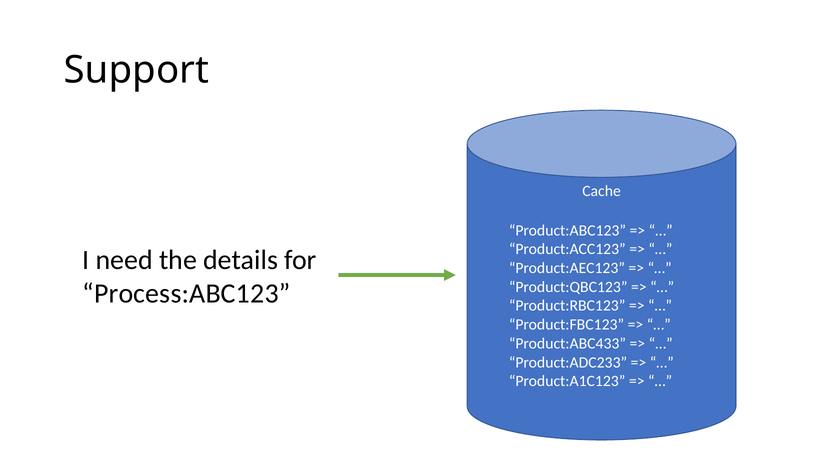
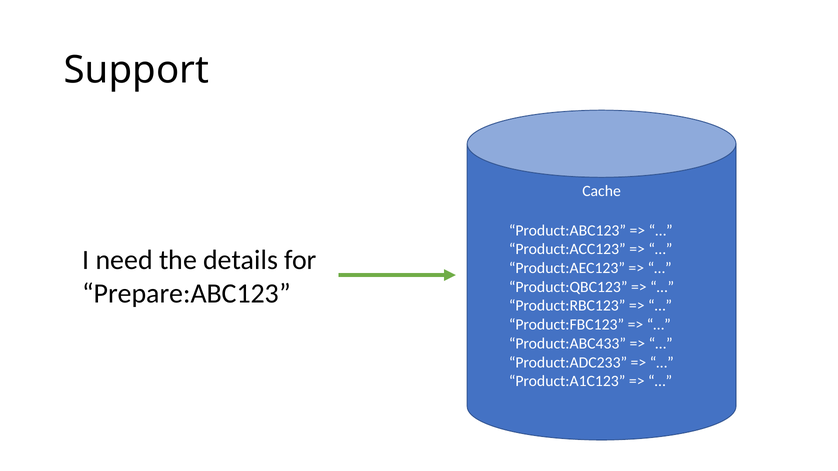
Process:ABC123: Process:ABC123 -> Prepare:ABC123 (186, 294)
